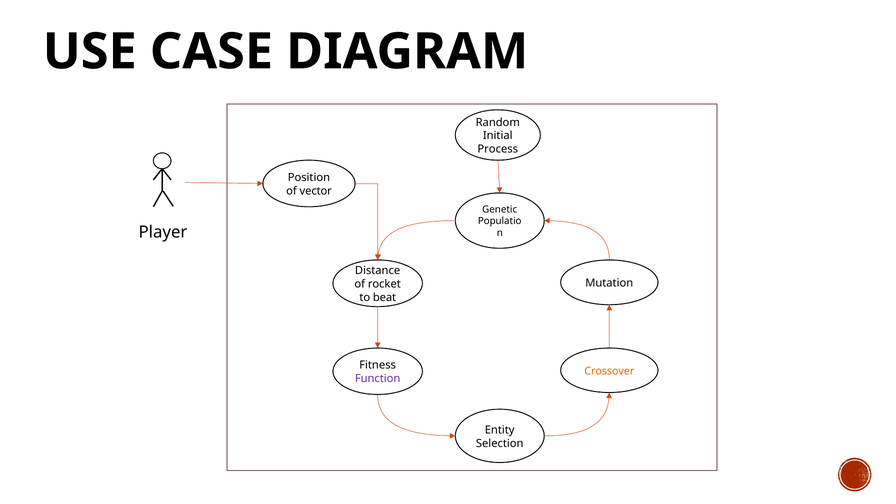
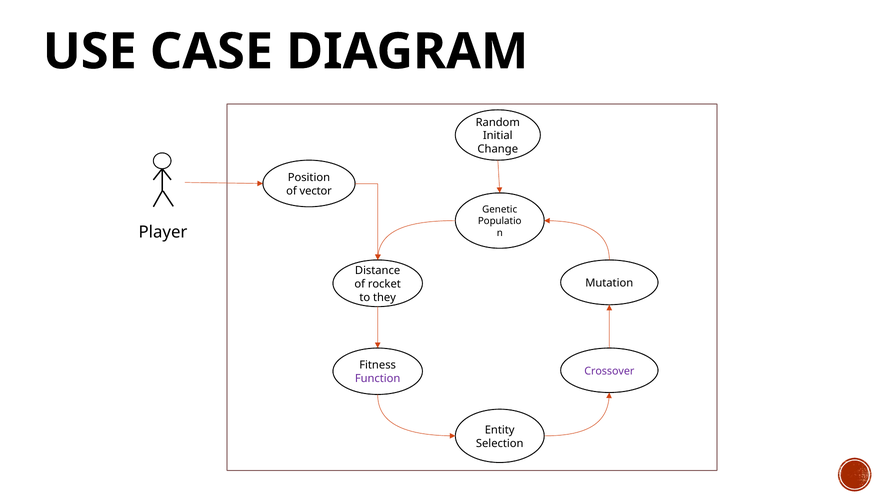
Process: Process -> Change (498, 149)
beat: beat -> they (384, 298)
Crossover colour: orange -> purple (609, 371)
